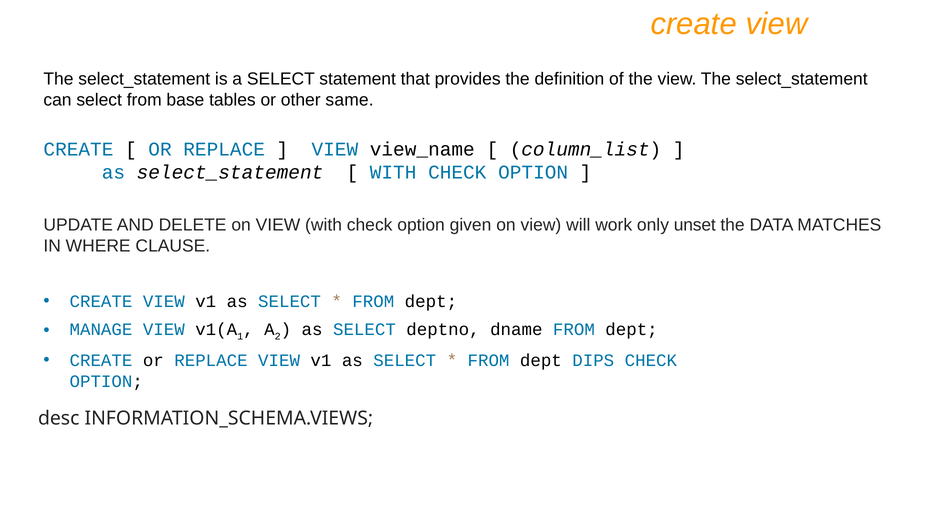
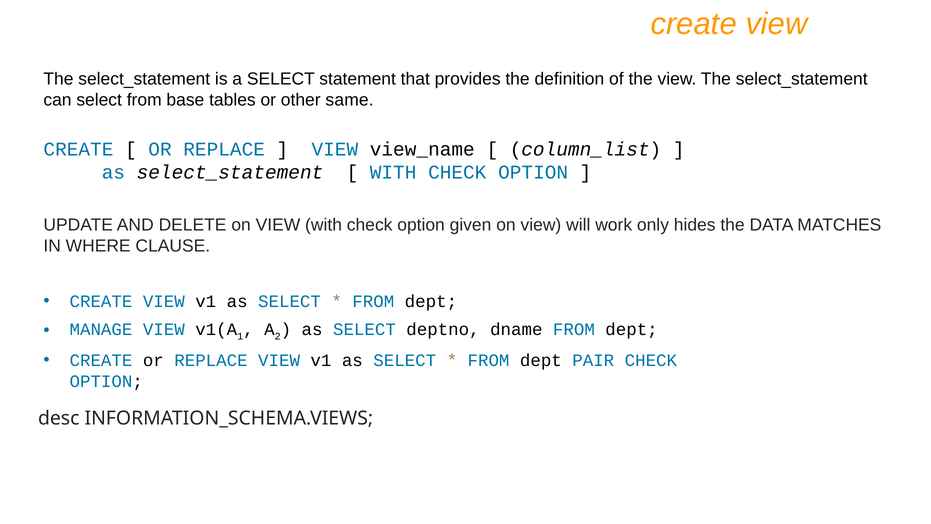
unset: unset -> hides (695, 225)
DIPS: DIPS -> PAIR (593, 360)
